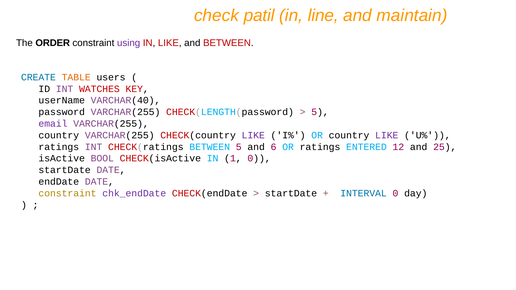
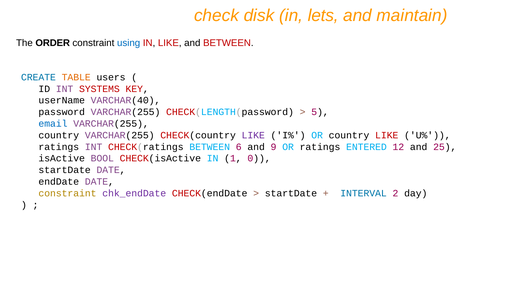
patil: patil -> disk (259, 15)
line: line -> lets (323, 15)
using colour: purple -> blue (129, 43)
WATCHES: WATCHES -> SYSTEMS (99, 89)
email colour: purple -> blue (53, 124)
LIKE colour: purple -> red (387, 135)
BETWEEN 5: 5 -> 6 (239, 147)
6: 6 -> 9 (274, 147)
INTERVAL 0: 0 -> 2 (395, 193)
